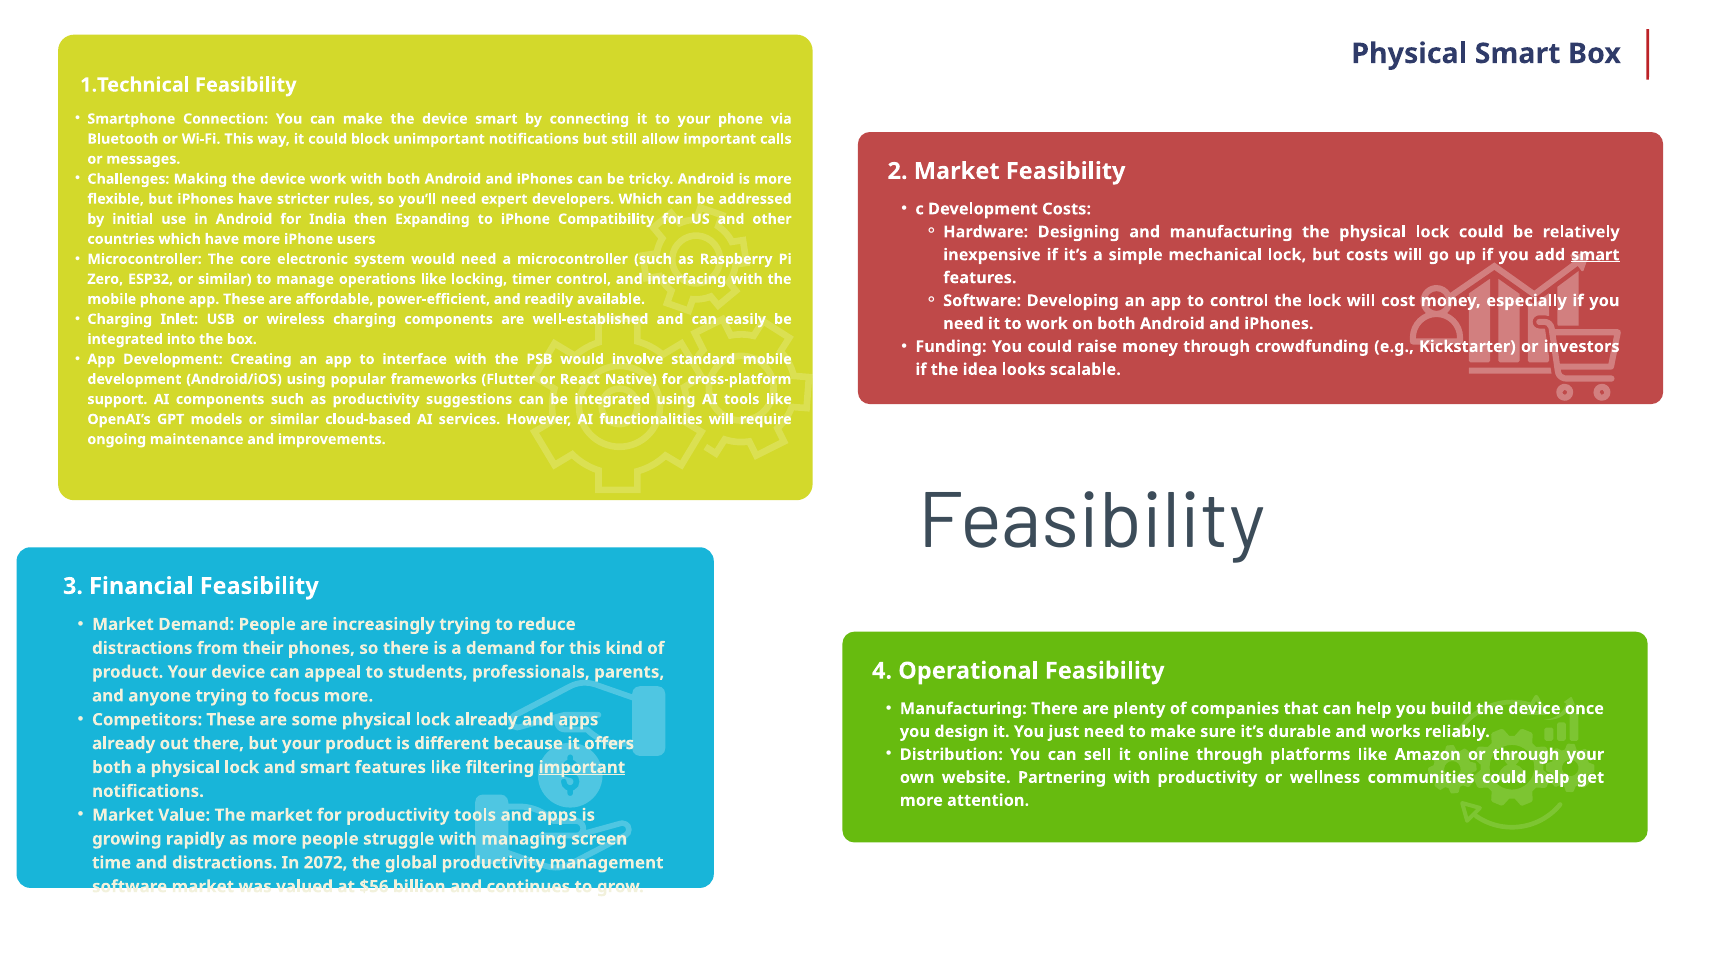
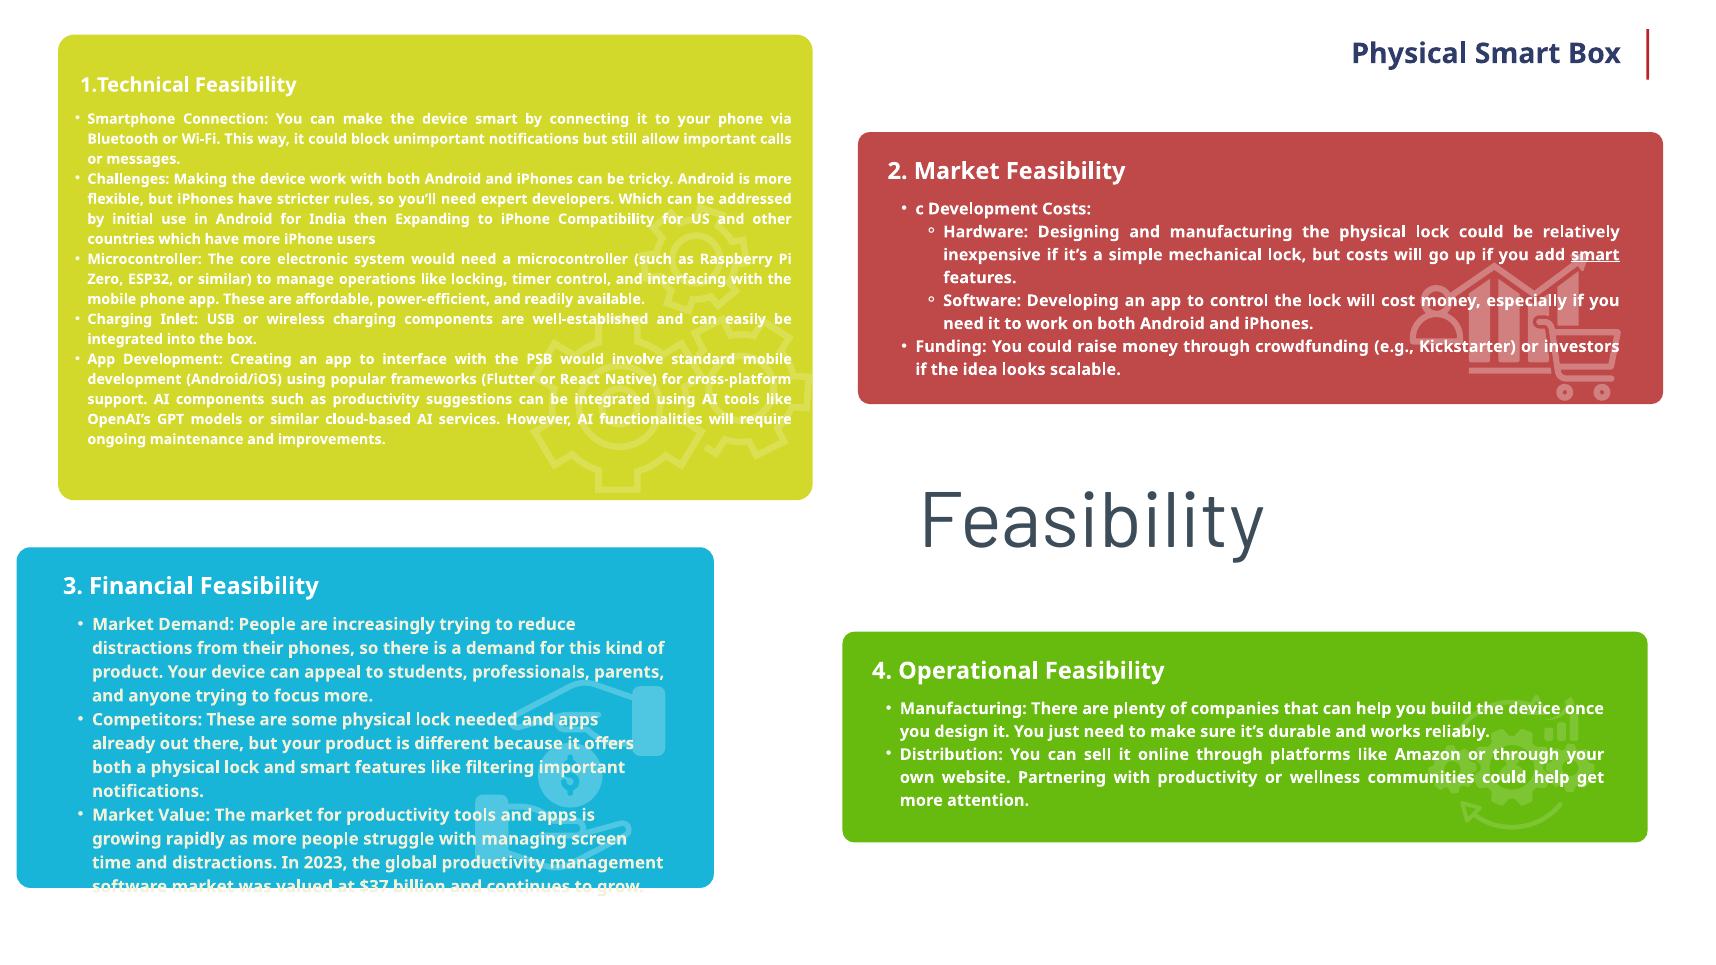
lock already: already -> needed (486, 720)
important underline: present -> none (582, 768)
2072: 2072 -> 2023 (326, 863)
$56: $56 -> $37 (374, 887)
